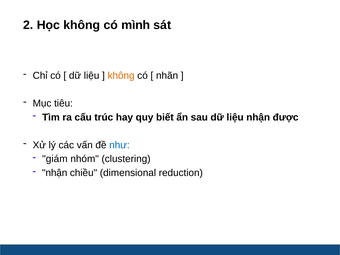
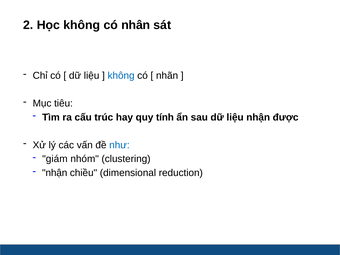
mình: mình -> nhân (136, 25)
không colour: orange -> blue (121, 76)
biết: biết -> tính (165, 117)
